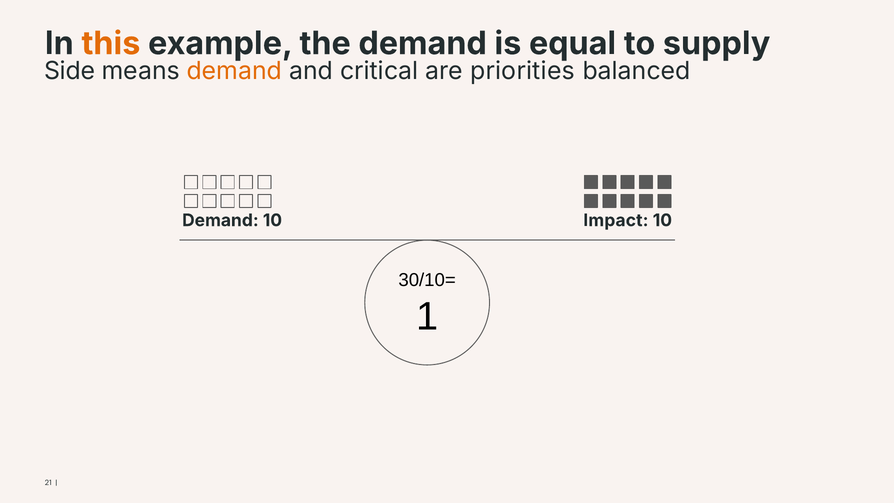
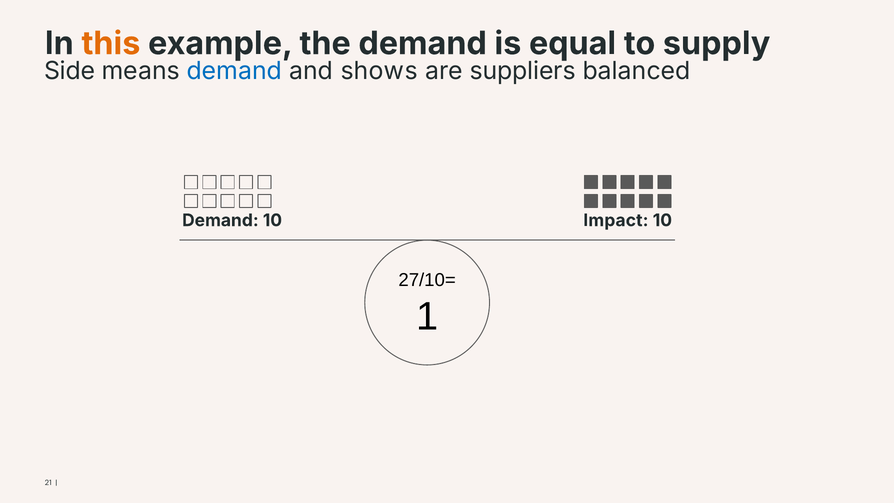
demand colour: orange -> blue (234, 71)
critical: critical -> shows (379, 71)
priorities: priorities -> suppliers (523, 71)
30/10=: 30/10= -> 27/10= (427, 280)
